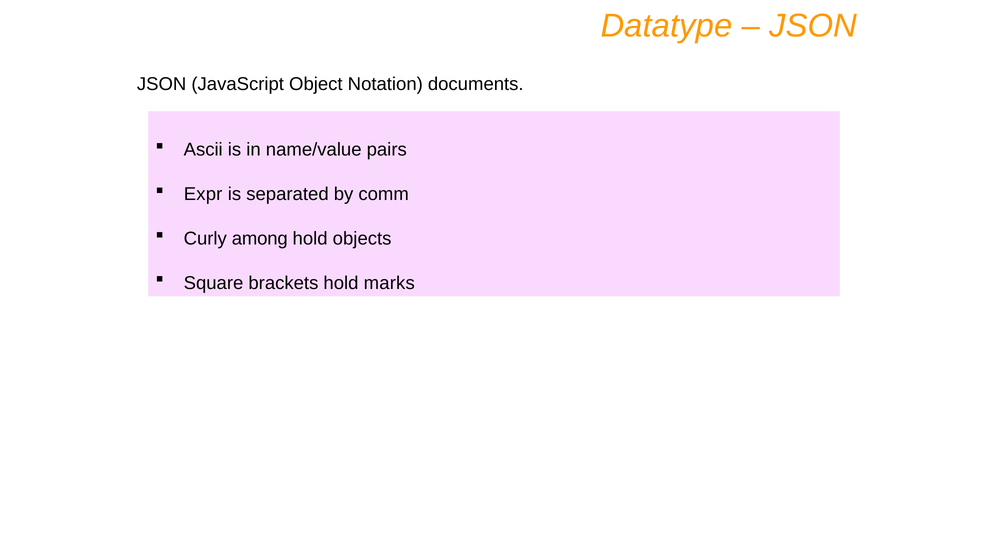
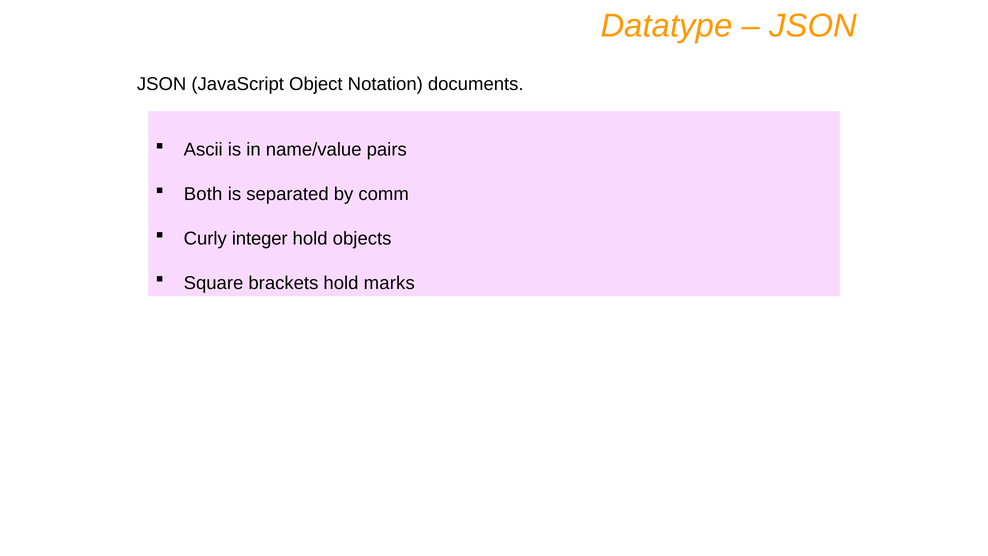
Expr: Expr -> Both (203, 194)
among: among -> integer (260, 238)
